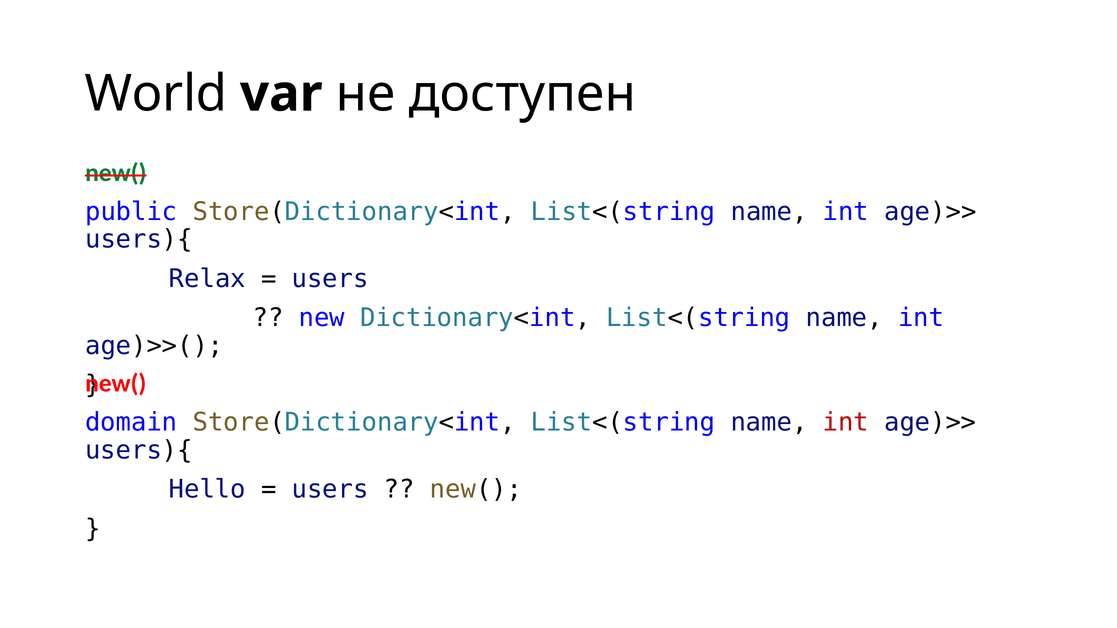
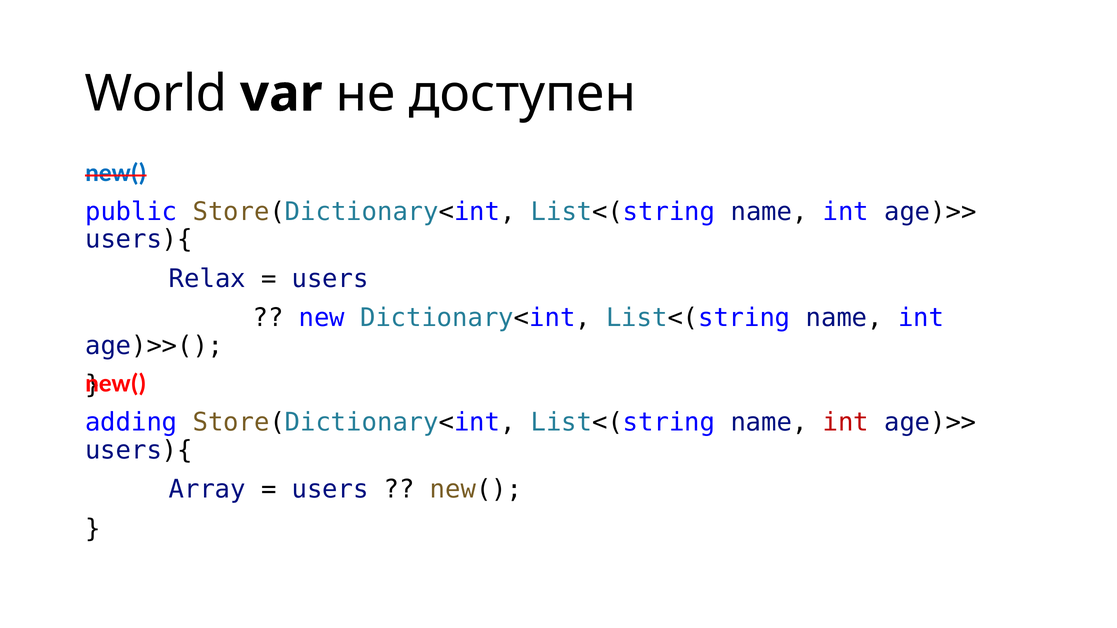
new( colour: green -> blue (116, 173)
domain: domain -> adding (131, 423)
Hello: Hello -> Array (207, 490)
